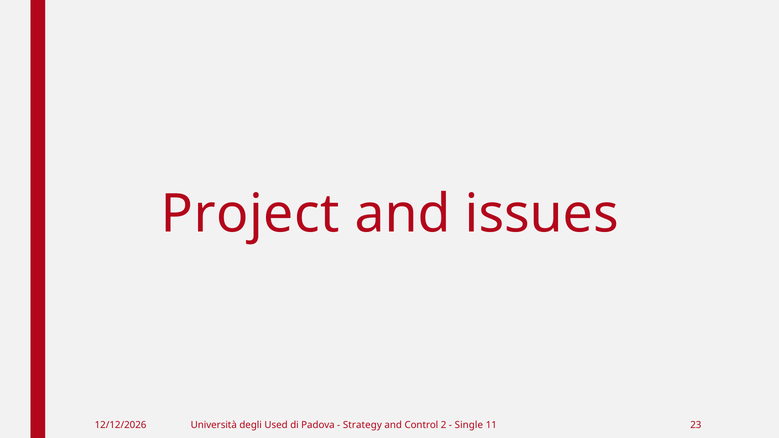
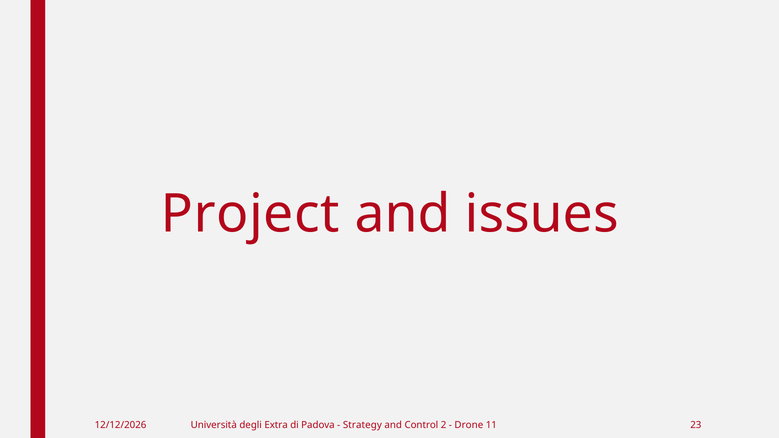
Used: Used -> Extra (276, 425)
Single: Single -> Drone (469, 425)
